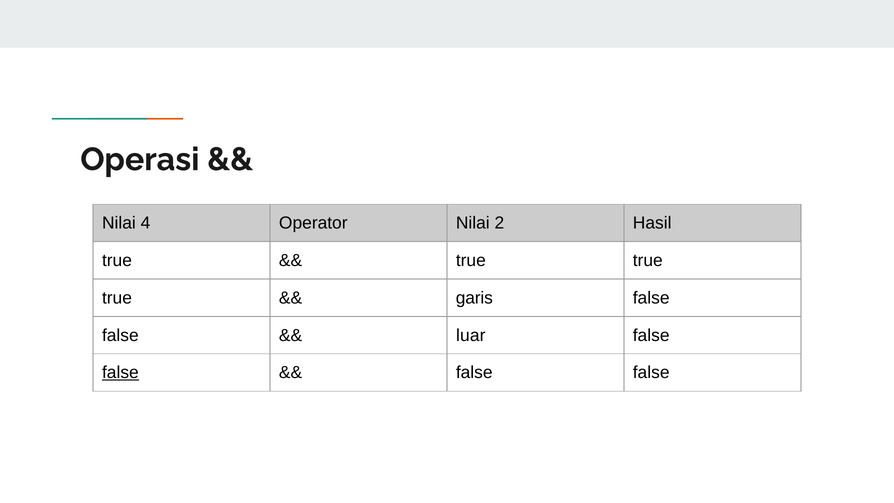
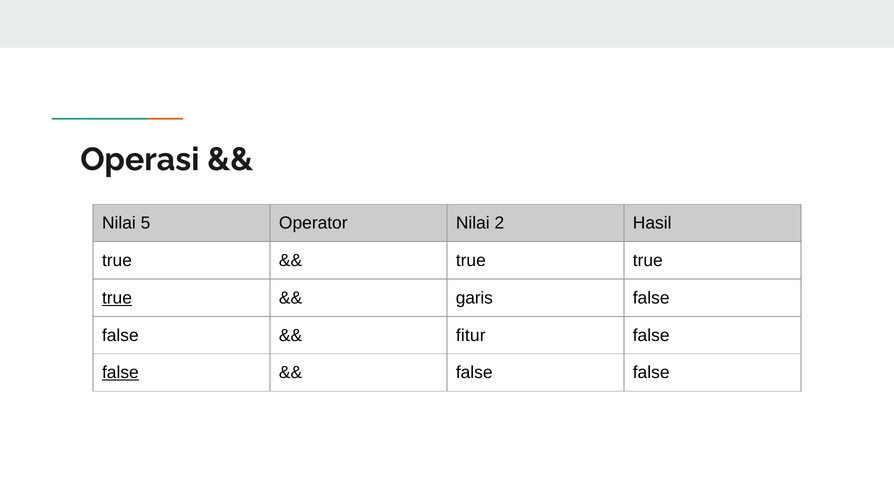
4: 4 -> 5 (146, 223)
true underline: none -> present (117, 298)
luar: luar -> fitur (471, 335)
